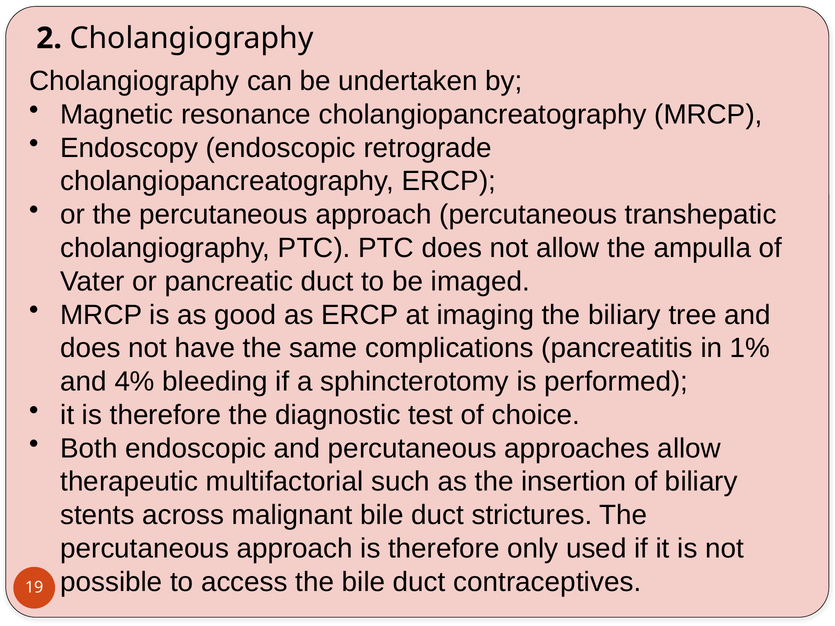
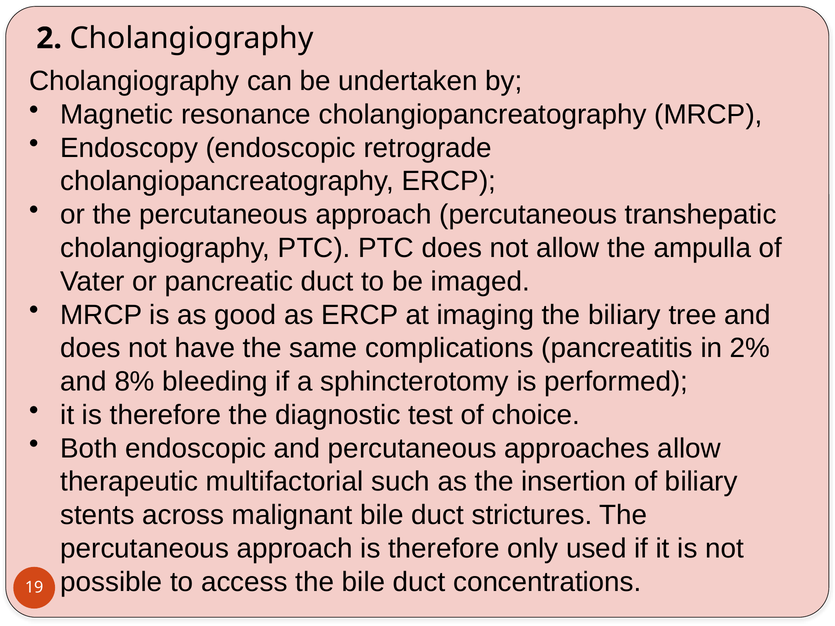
1%: 1% -> 2% (750, 348)
4%: 4% -> 8% (135, 382)
contraceptives: contraceptives -> concentrations (547, 582)
